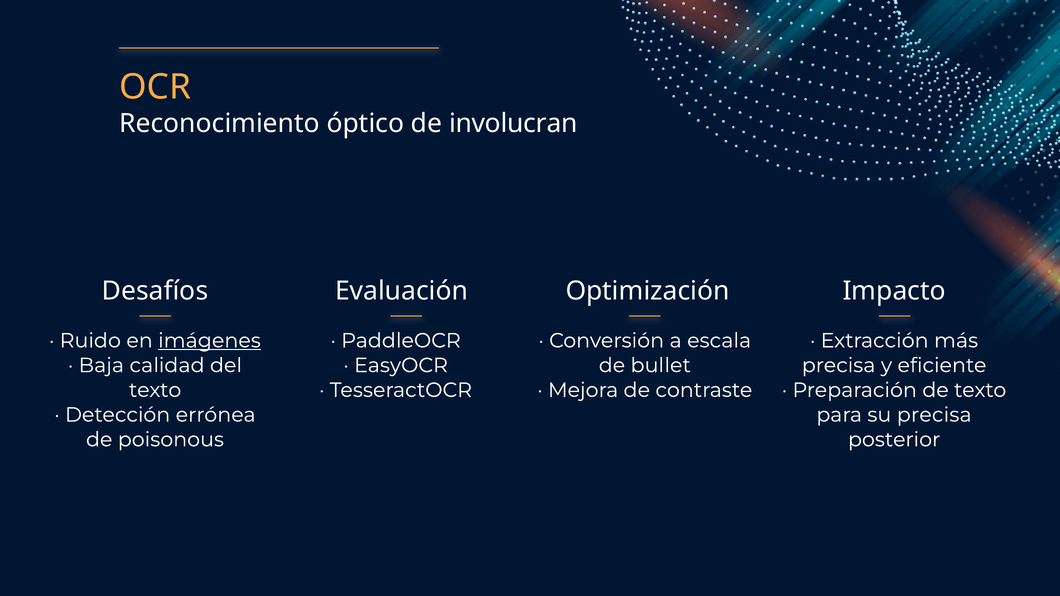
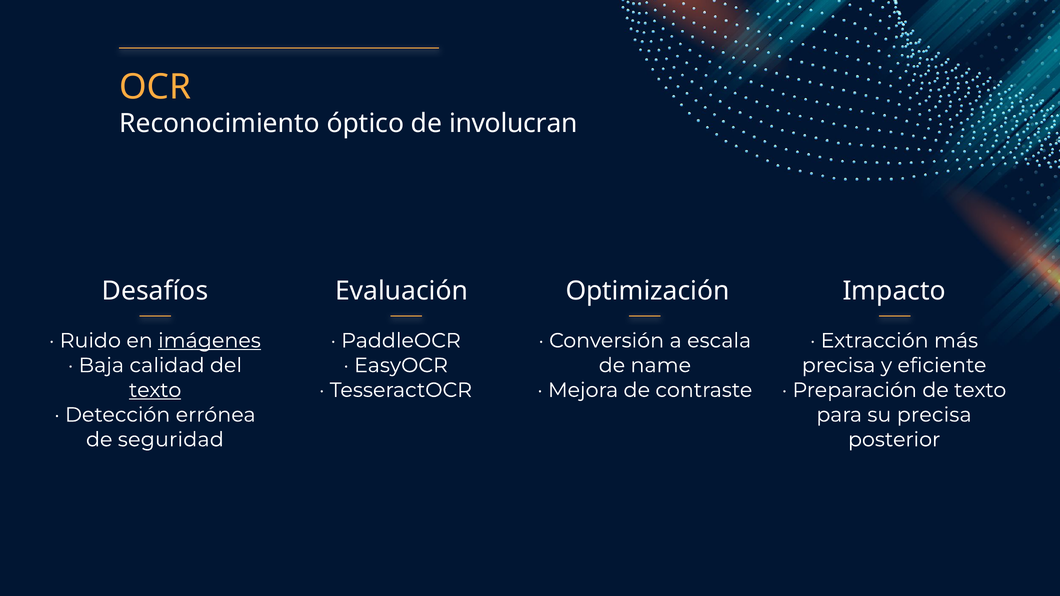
bullet: bullet -> name (661, 366)
texto underline: none -> present (155, 390)
poisonous: poisonous -> seguridad (171, 440)
